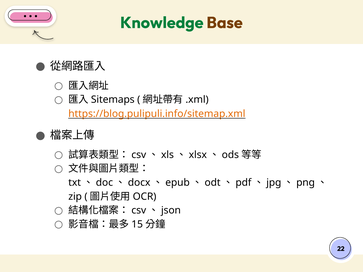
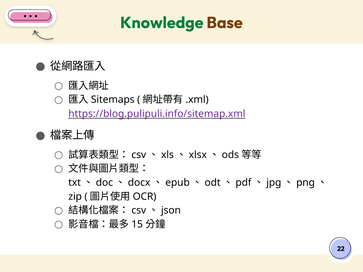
https://blog.pulipuli.info/sitemap.xml colour: orange -> purple (157, 114)
